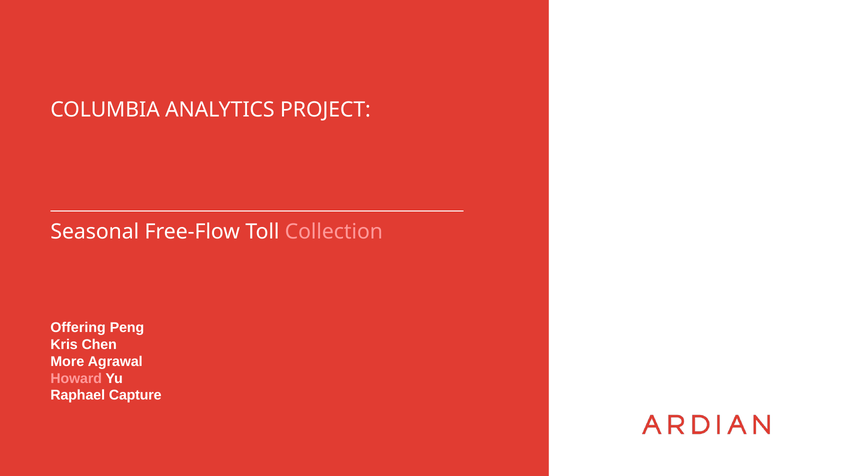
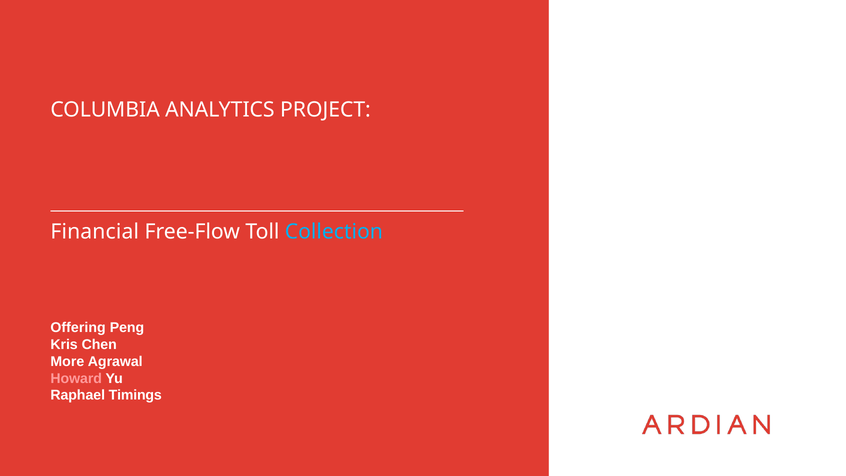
Seasonal: Seasonal -> Financial (95, 232)
Collection colour: pink -> light blue (334, 232)
Capture: Capture -> Timings (135, 395)
